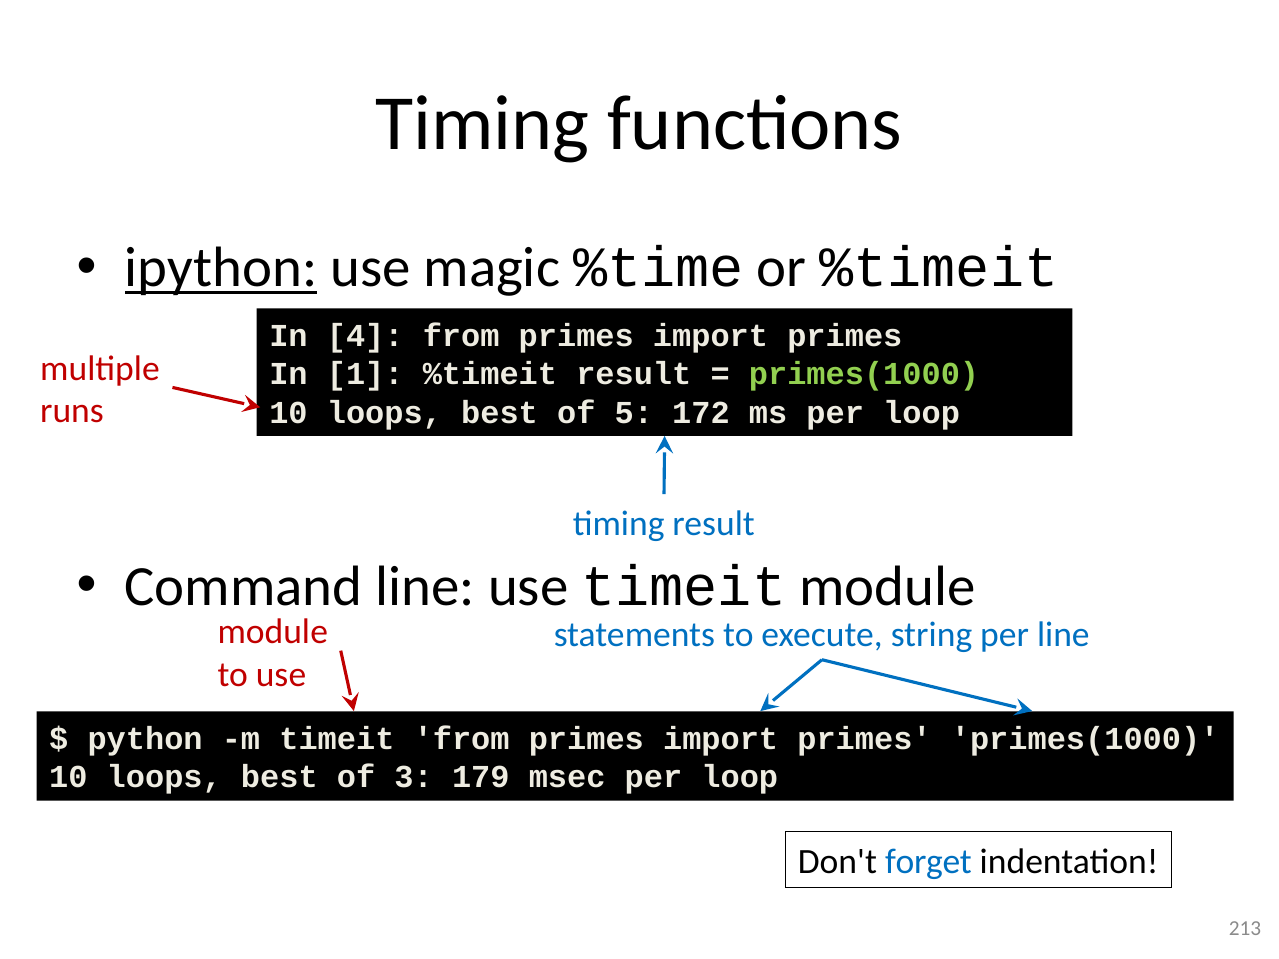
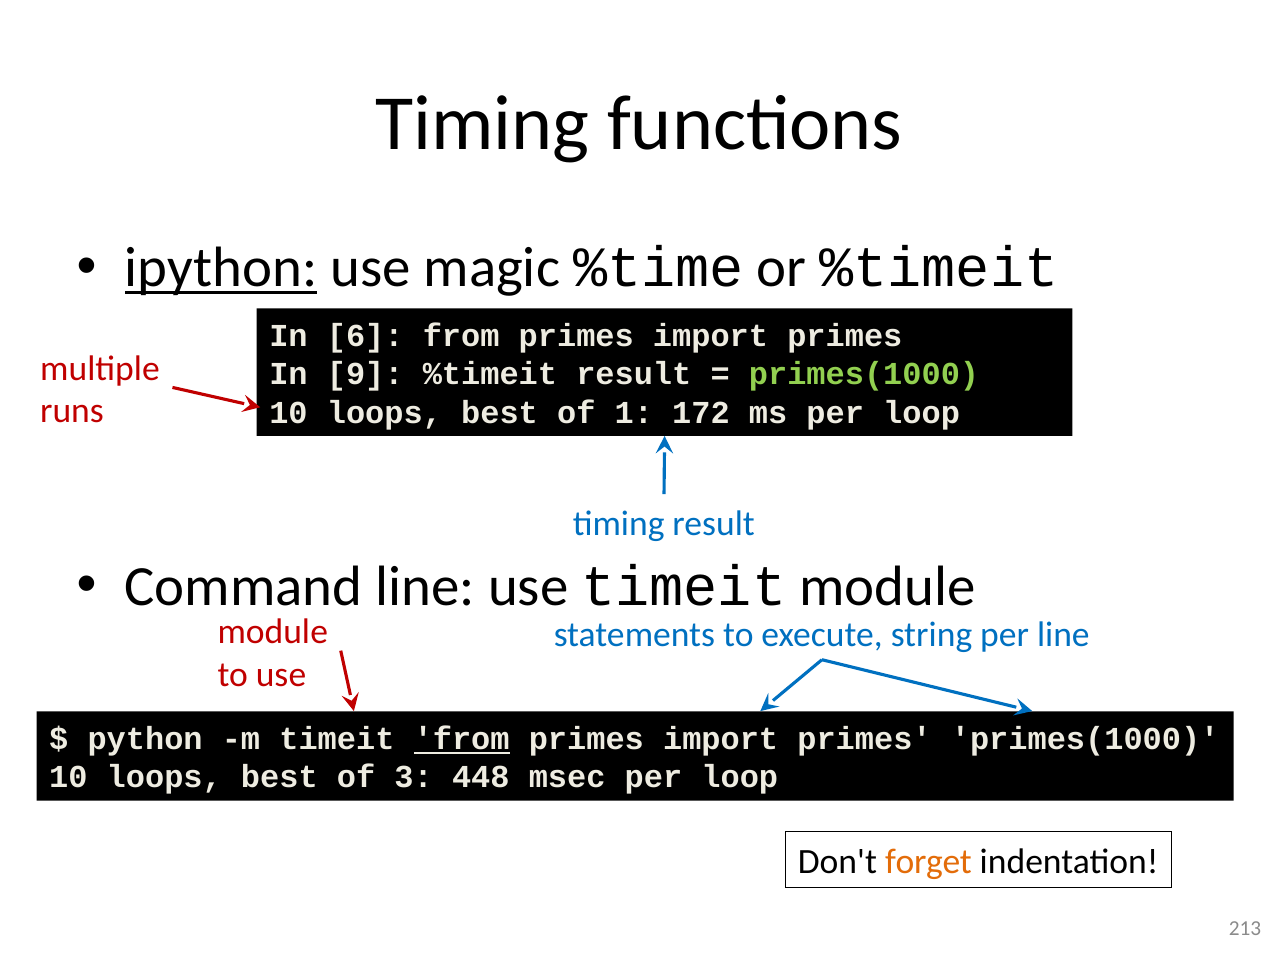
4: 4 -> 6 (365, 336)
1: 1 -> 9 (365, 374)
5: 5 -> 1 (634, 413)
from underline: none -> present (462, 739)
179: 179 -> 448 (481, 778)
forget colour: blue -> orange (928, 862)
